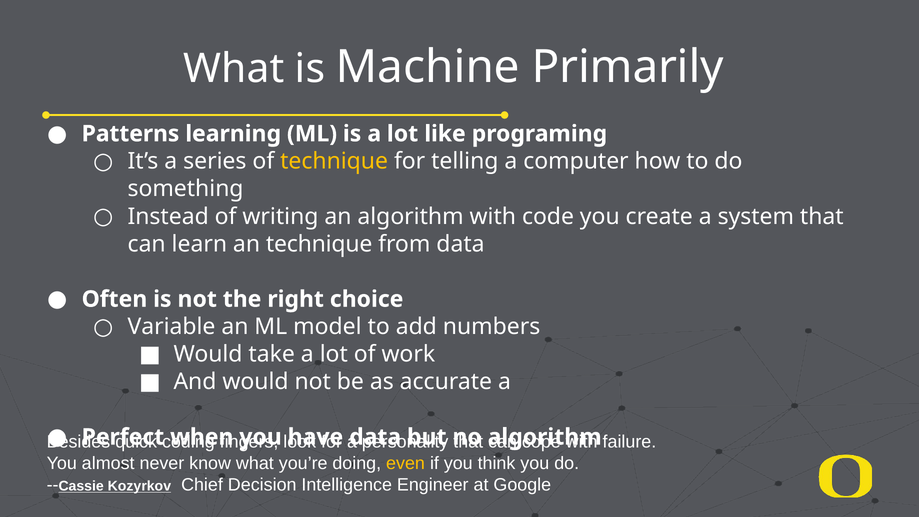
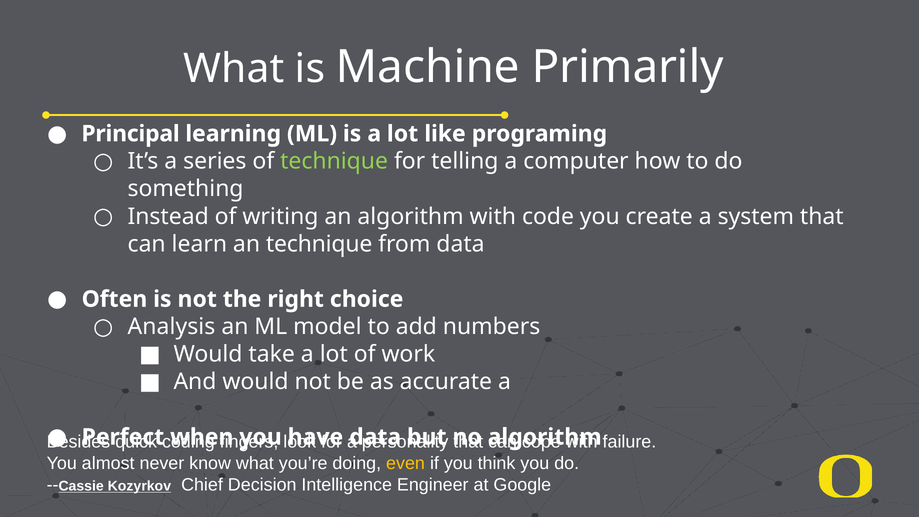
Patterns: Patterns -> Principal (131, 134)
technique colour: yellow -> light green (334, 161)
Variable: Variable -> Analysis (171, 327)
